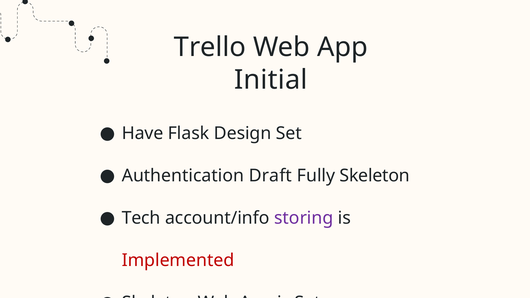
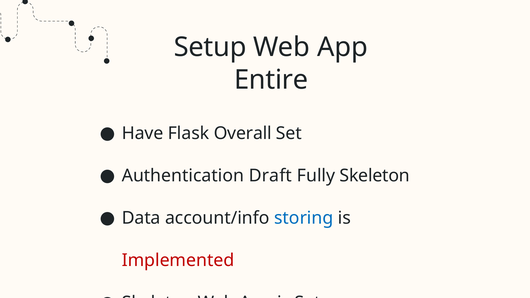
Trello: Trello -> Setup (210, 47)
Initial: Initial -> Entire (271, 80)
Design: Design -> Overall (243, 133)
Tech: Tech -> Data (141, 218)
storing colour: purple -> blue (304, 218)
